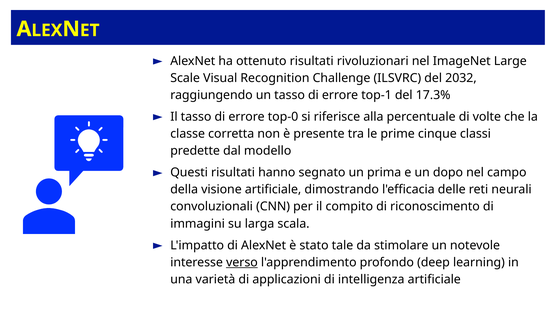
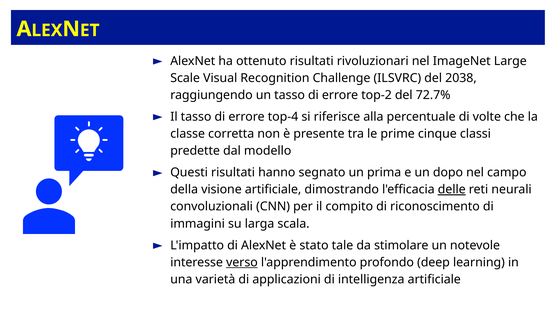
2032: 2032 -> 2038 (461, 78)
top-1: top-1 -> top-2 (377, 95)
17.3%: 17.3% -> 72.7% (433, 95)
top-0: top-0 -> top-4 (283, 117)
delle underline: none -> present (452, 189)
